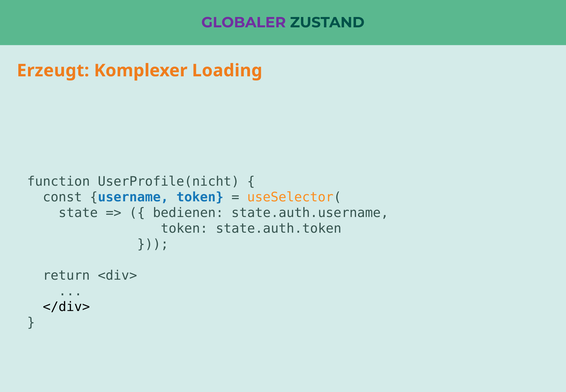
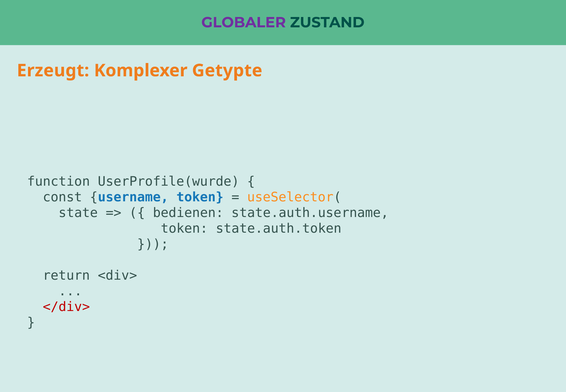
Loading: Loading -> Getypte (227, 71)
UserProfile(nicht: UserProfile(nicht -> UserProfile(wurde (169, 181)
</div> colour: black -> red (66, 307)
